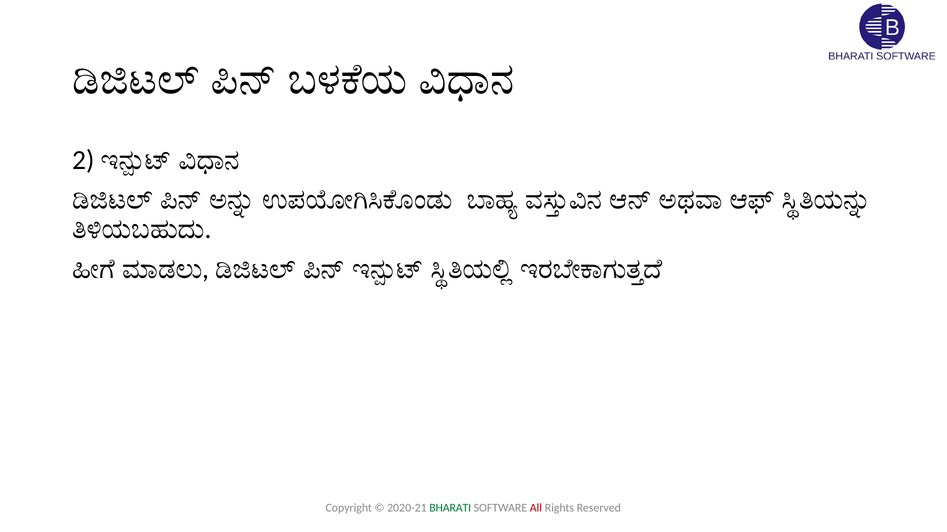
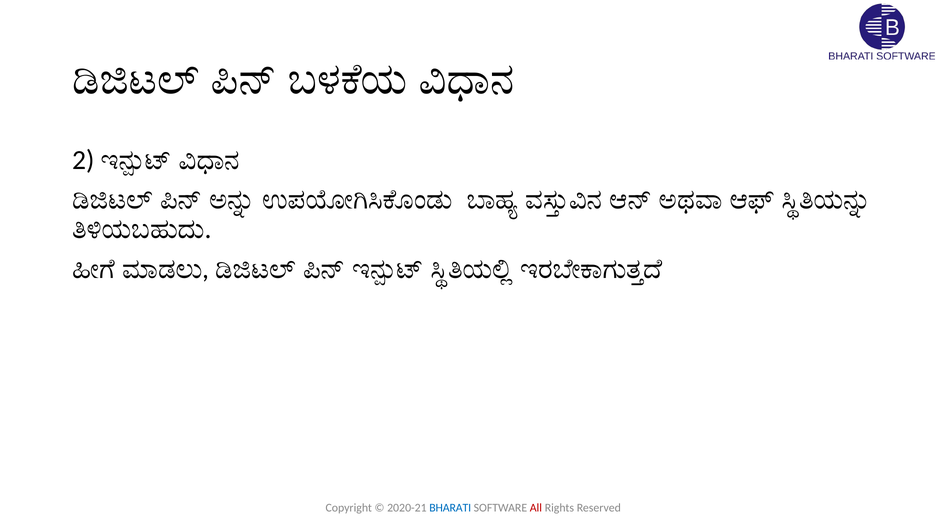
BHARATI colour: green -> blue (450, 509)
